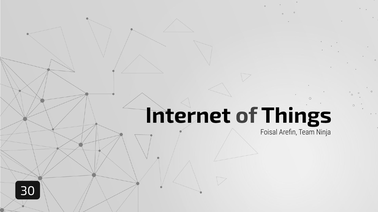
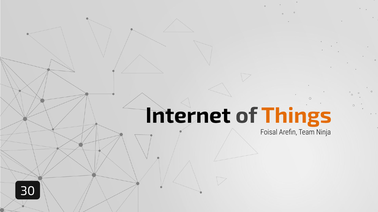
Things colour: black -> orange (296, 116)
